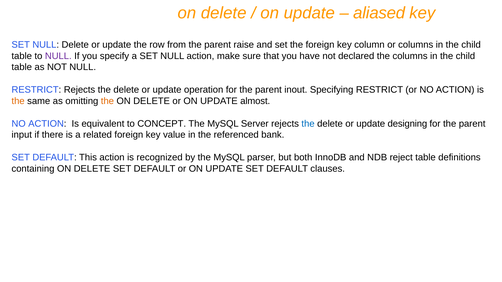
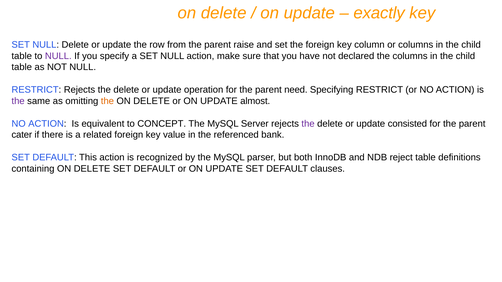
aliased: aliased -> exactly (379, 13)
inout: inout -> need (296, 90)
the colour: orange -> purple (18, 101)
the colour: blue -> purple (308, 124)
designing: designing -> consisted (407, 124)
input: input -> cater (22, 135)
